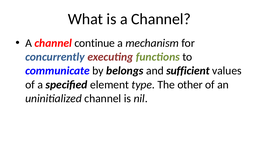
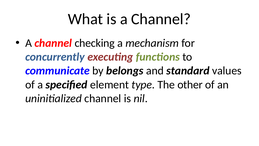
continue: continue -> checking (95, 43)
sufficient: sufficient -> standard (188, 71)
